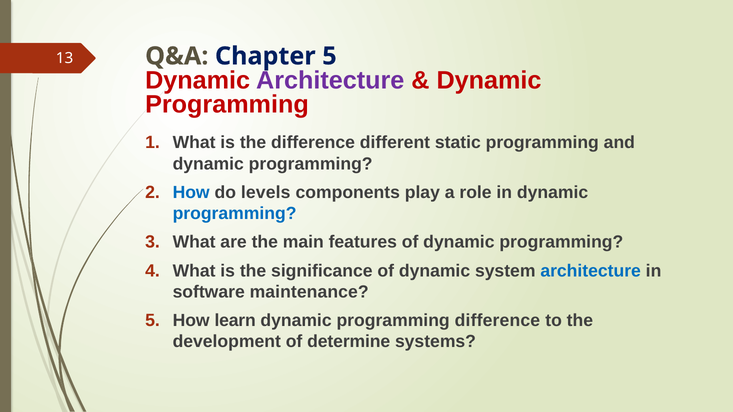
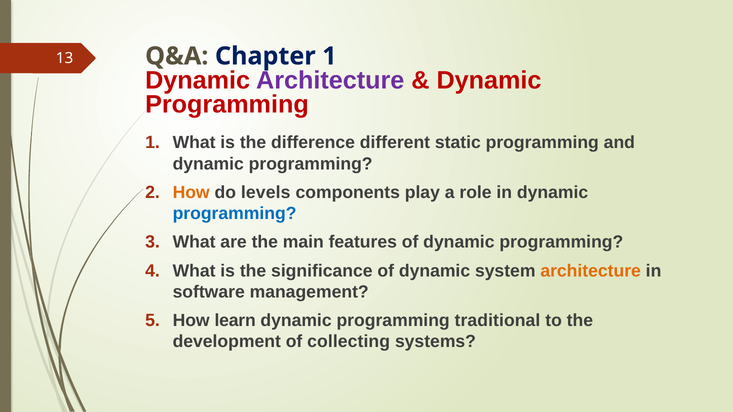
Chapter 5: 5 -> 1 (329, 56)
How colour: blue -> orange (191, 193)
architecture colour: blue -> orange (591, 271)
maintenance: maintenance -> management (309, 292)
programming difference: difference -> traditional (497, 321)
determine: determine -> collecting (349, 342)
